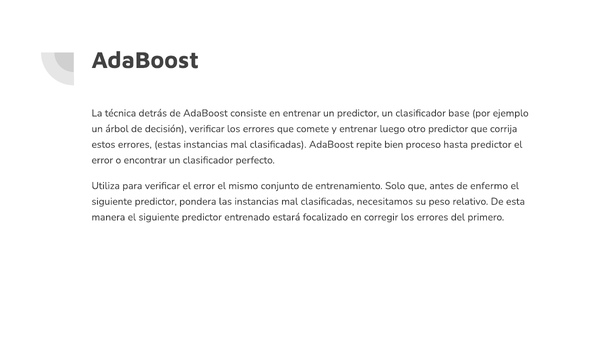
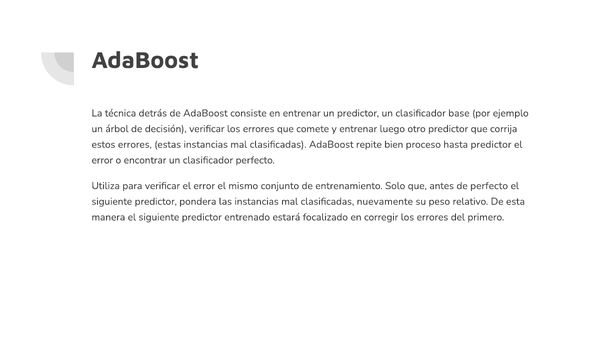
de enfermo: enfermo -> perfecto (489, 186)
necesitamos: necesitamos -> nuevamente (385, 201)
